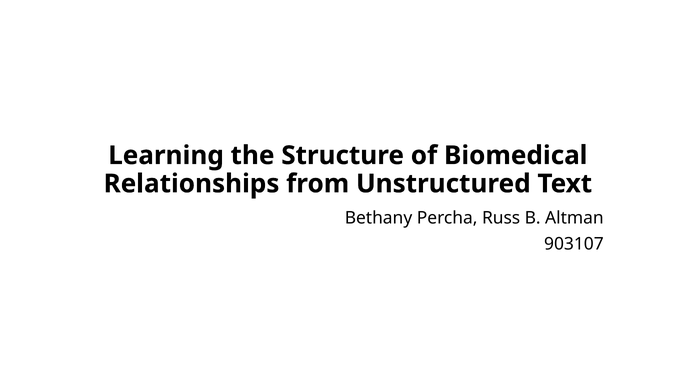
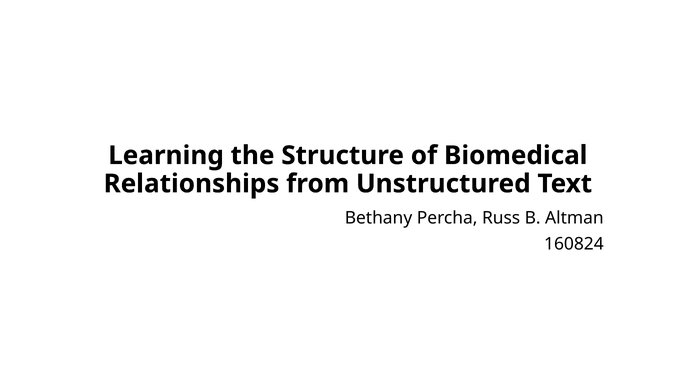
903107: 903107 -> 160824 (574, 244)
